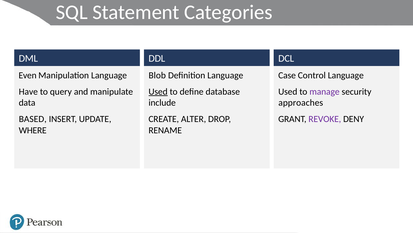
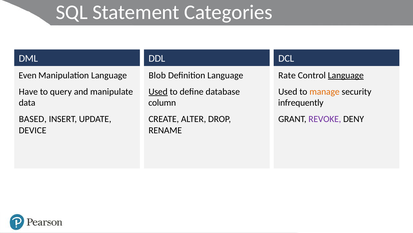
Case: Case -> Rate (287, 75)
Language underline: none -> present (346, 75)
manage colour: purple -> orange (325, 91)
include: include -> column (162, 103)
approaches: approaches -> infrequently (301, 103)
WHERE: WHERE -> DEVICE (33, 130)
